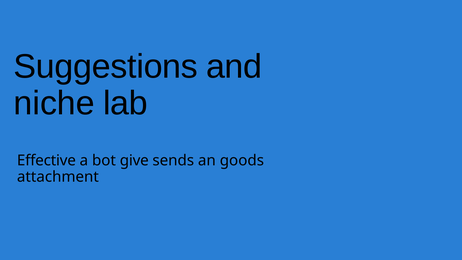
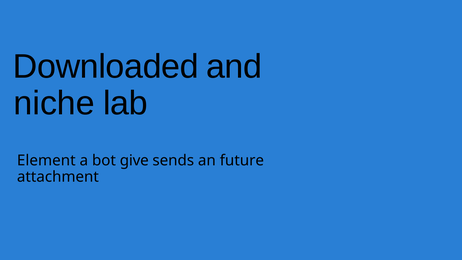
Suggestions: Suggestions -> Downloaded (106, 66)
Effective: Effective -> Element (46, 160)
goods: goods -> future (242, 160)
